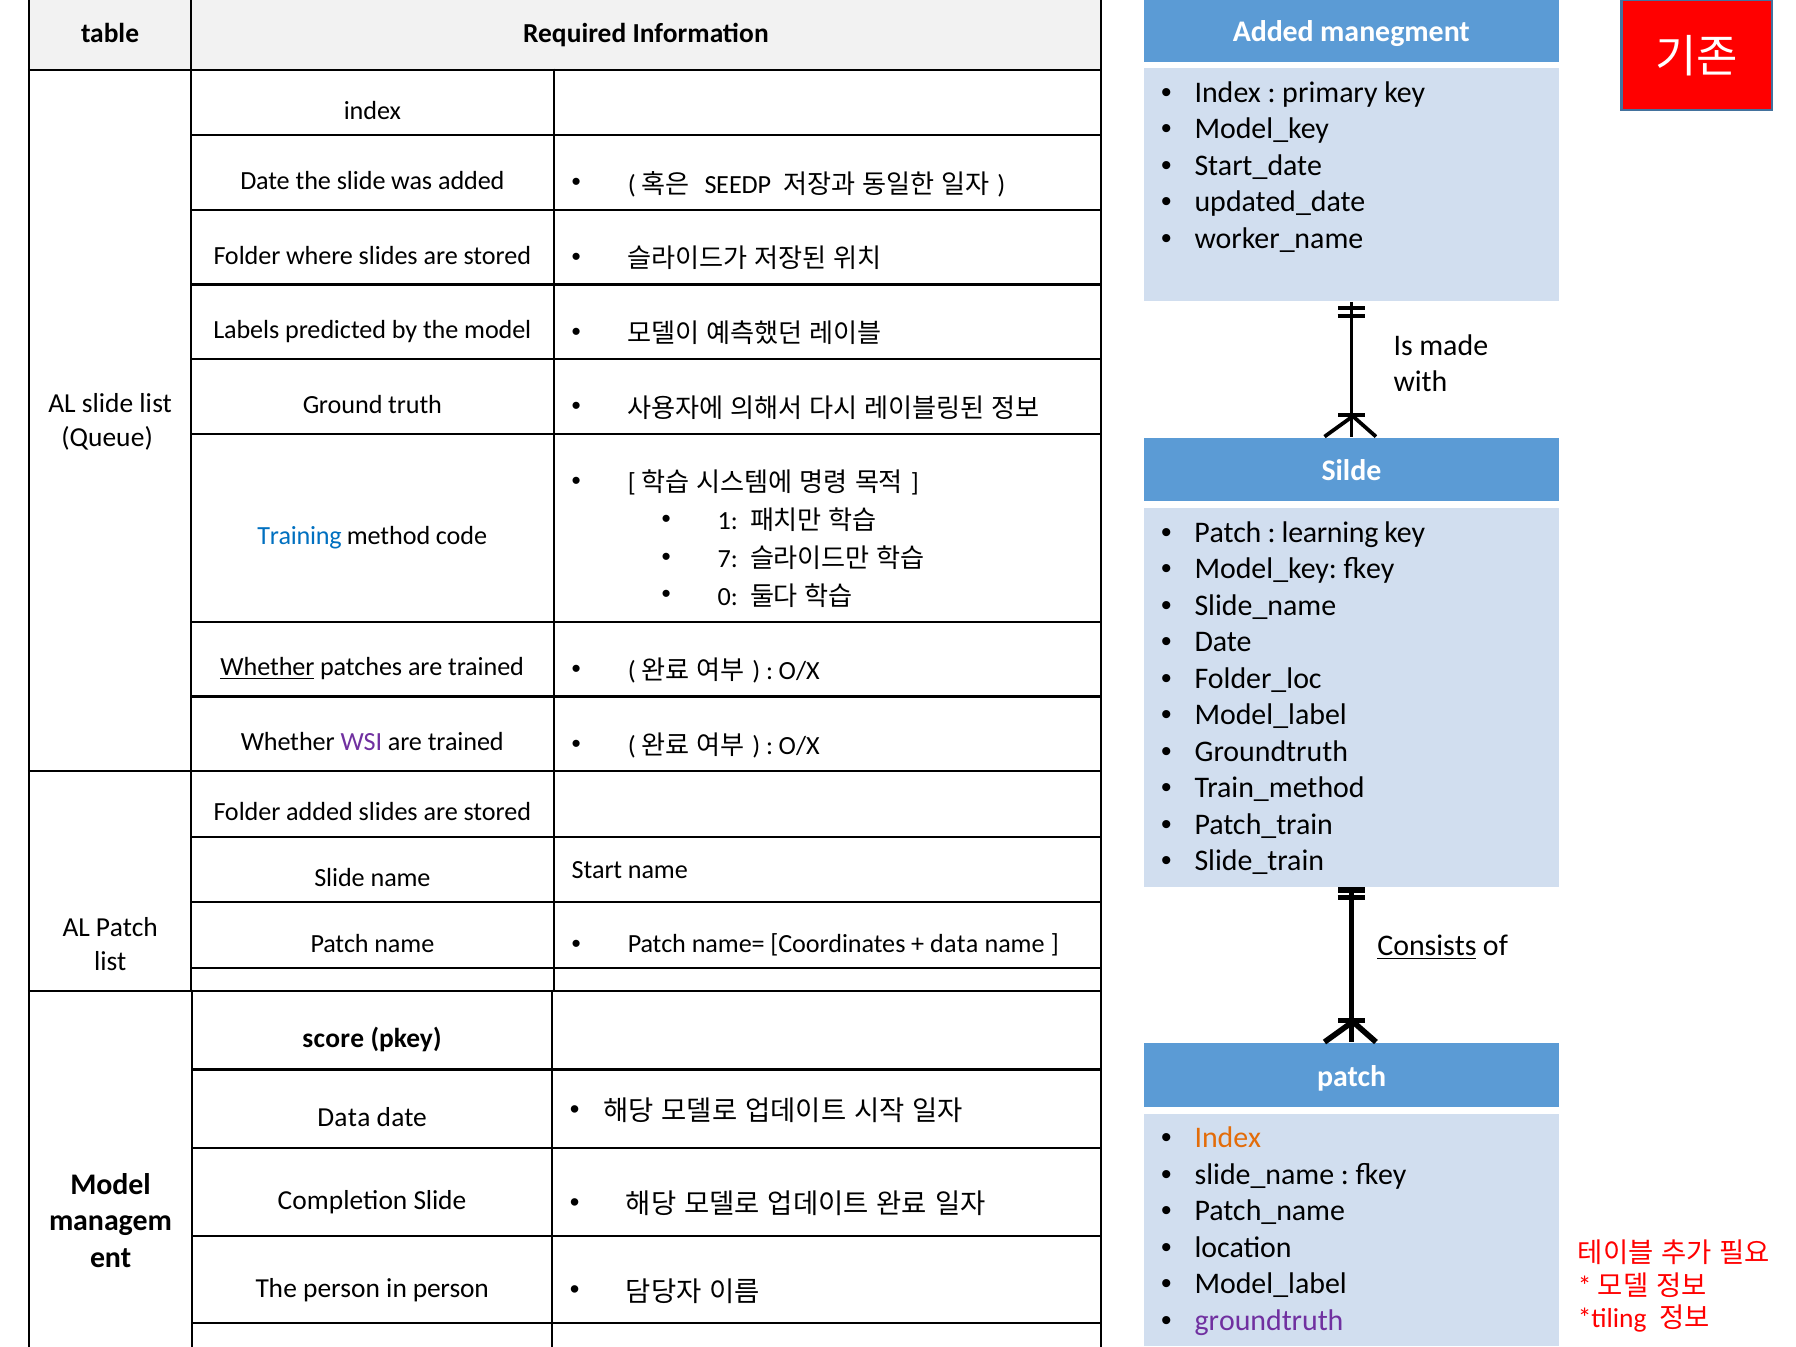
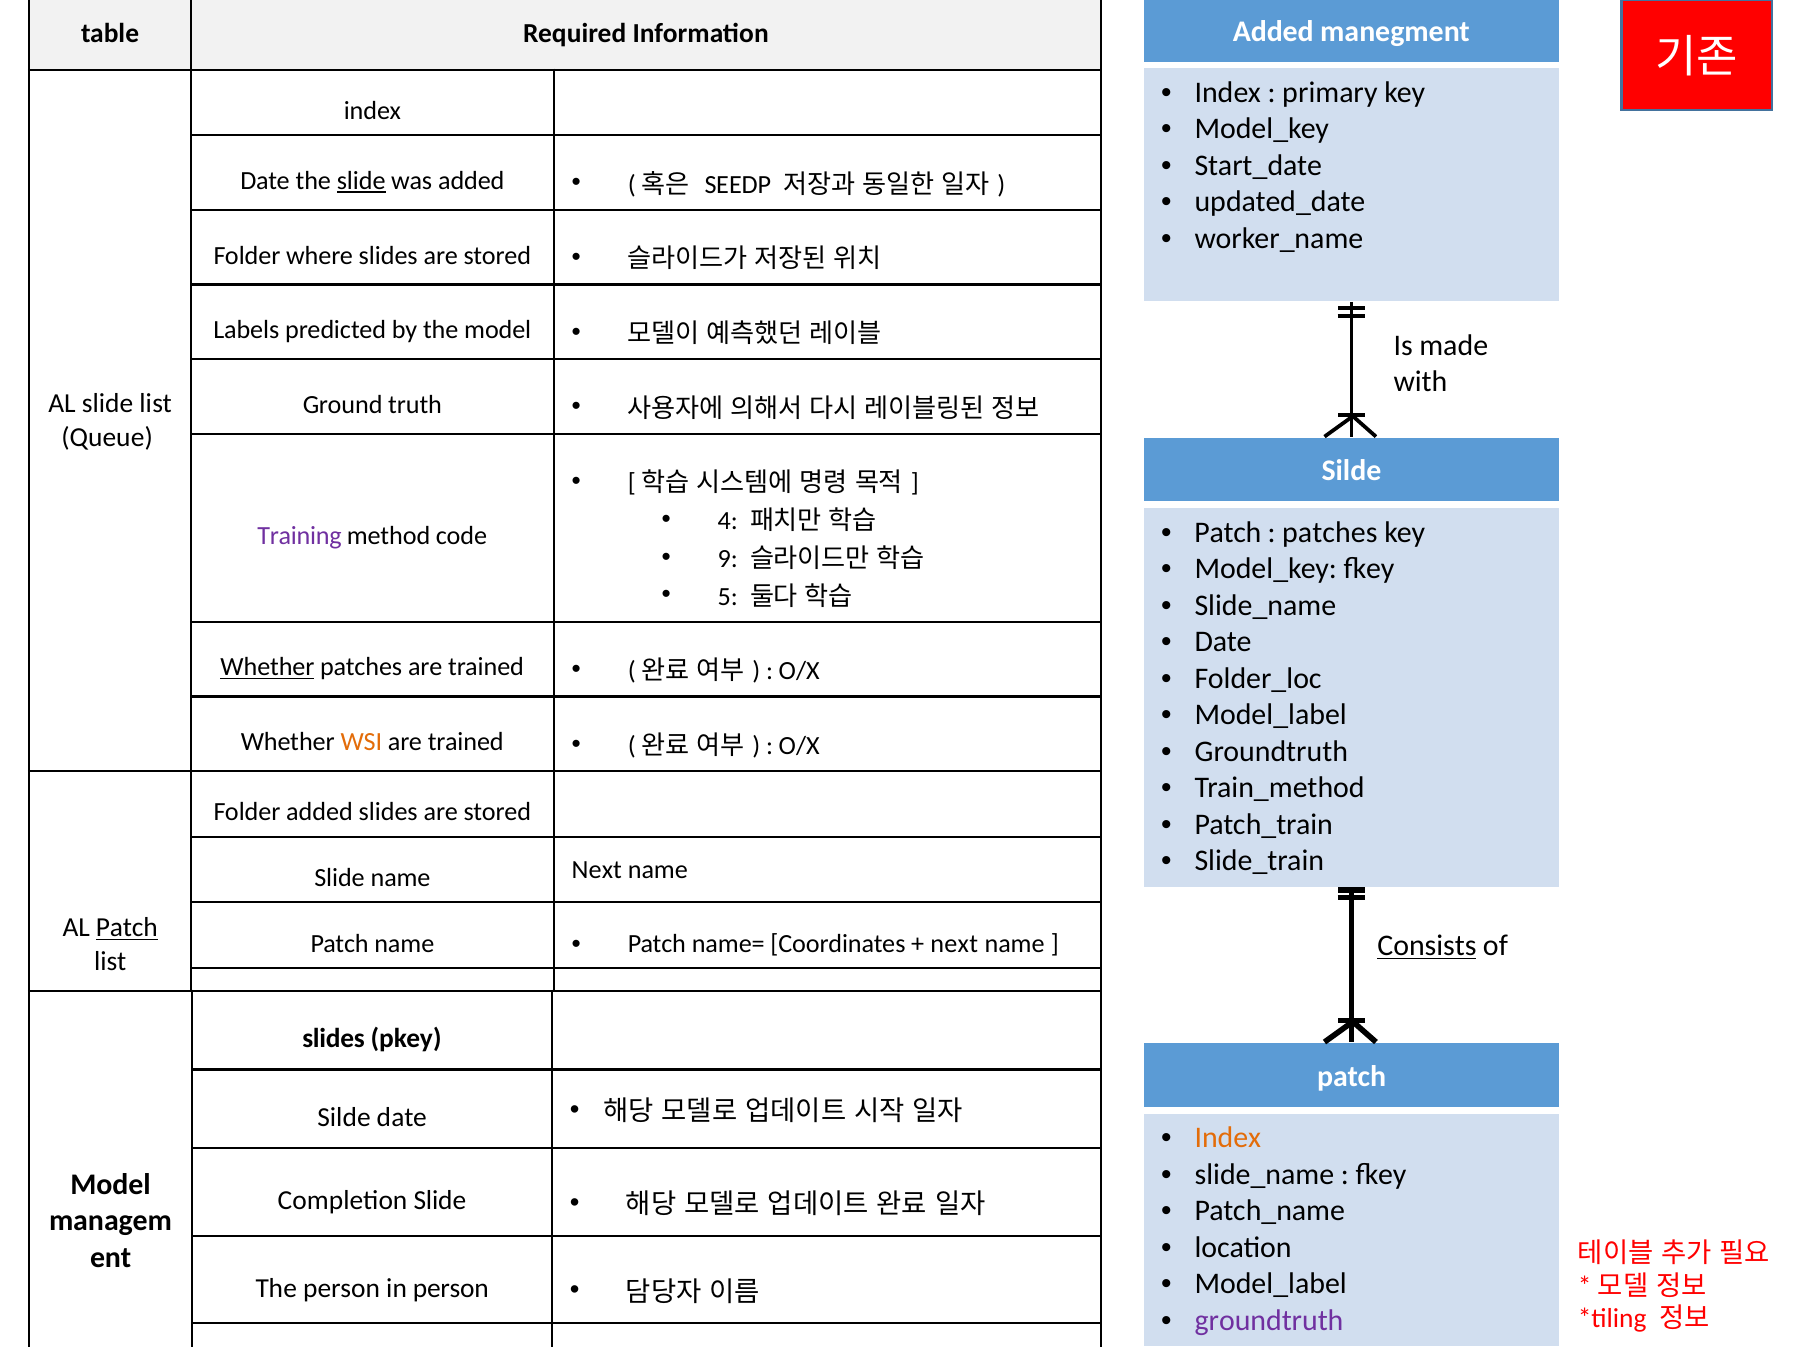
slide underline: none -> present (361, 181)
1: 1 -> 4 (728, 521)
learning: learning -> patches (1330, 532)
Training colour: blue -> purple (299, 536)
7: 7 -> 9 (728, 559)
0: 0 -> 5 (728, 597)
WSI colour: purple -> orange (361, 742)
name Start: Start -> Next (597, 870)
Patch underline: none -> present (127, 928)
data: data -> next (954, 943)
score: score -> slides (334, 1039)
Data: Data -> Silde (344, 1118)
